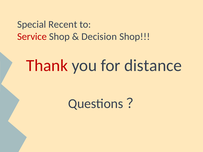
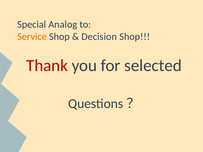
Recent: Recent -> Analog (63, 24)
Service colour: red -> orange (32, 37)
distance: distance -> selected (153, 66)
